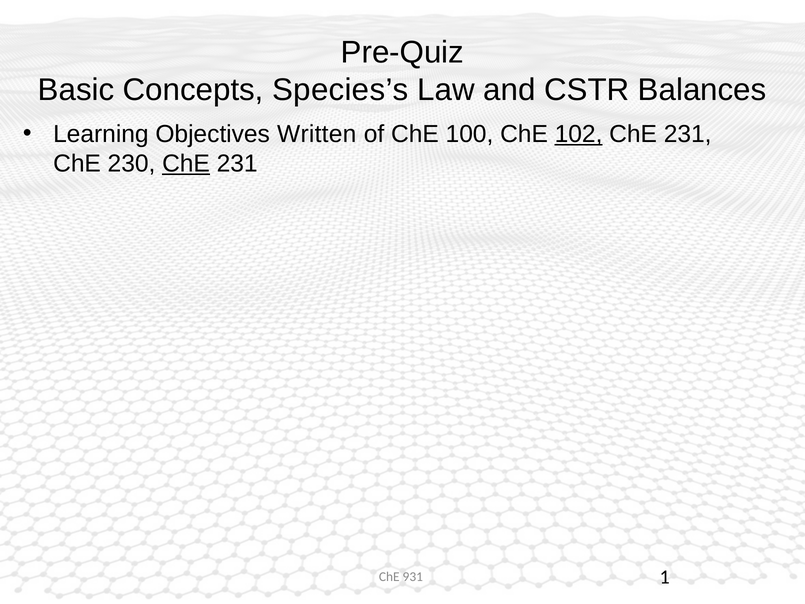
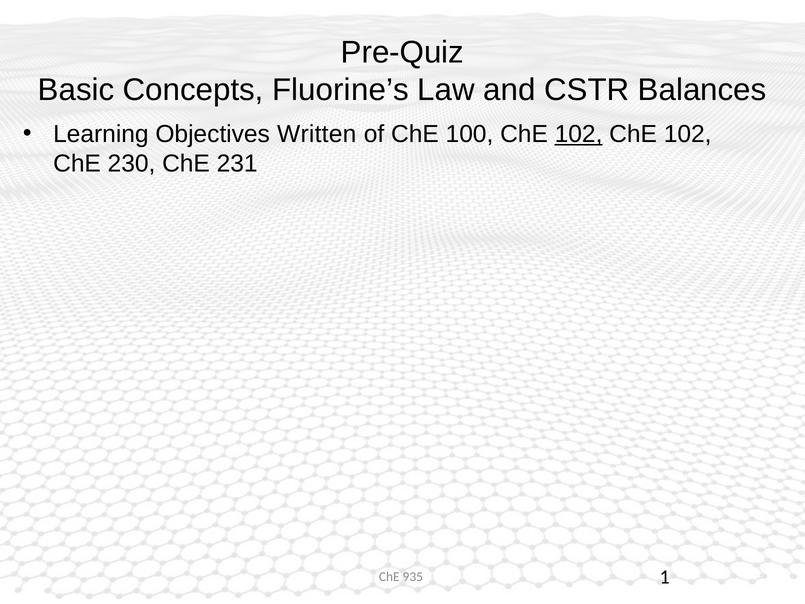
Species’s: Species’s -> Fluorine’s (340, 90)
231: 231 -> 102 (688, 134)
ChE underline: present -> none (186, 163)
931: 931 -> 935 (413, 576)
